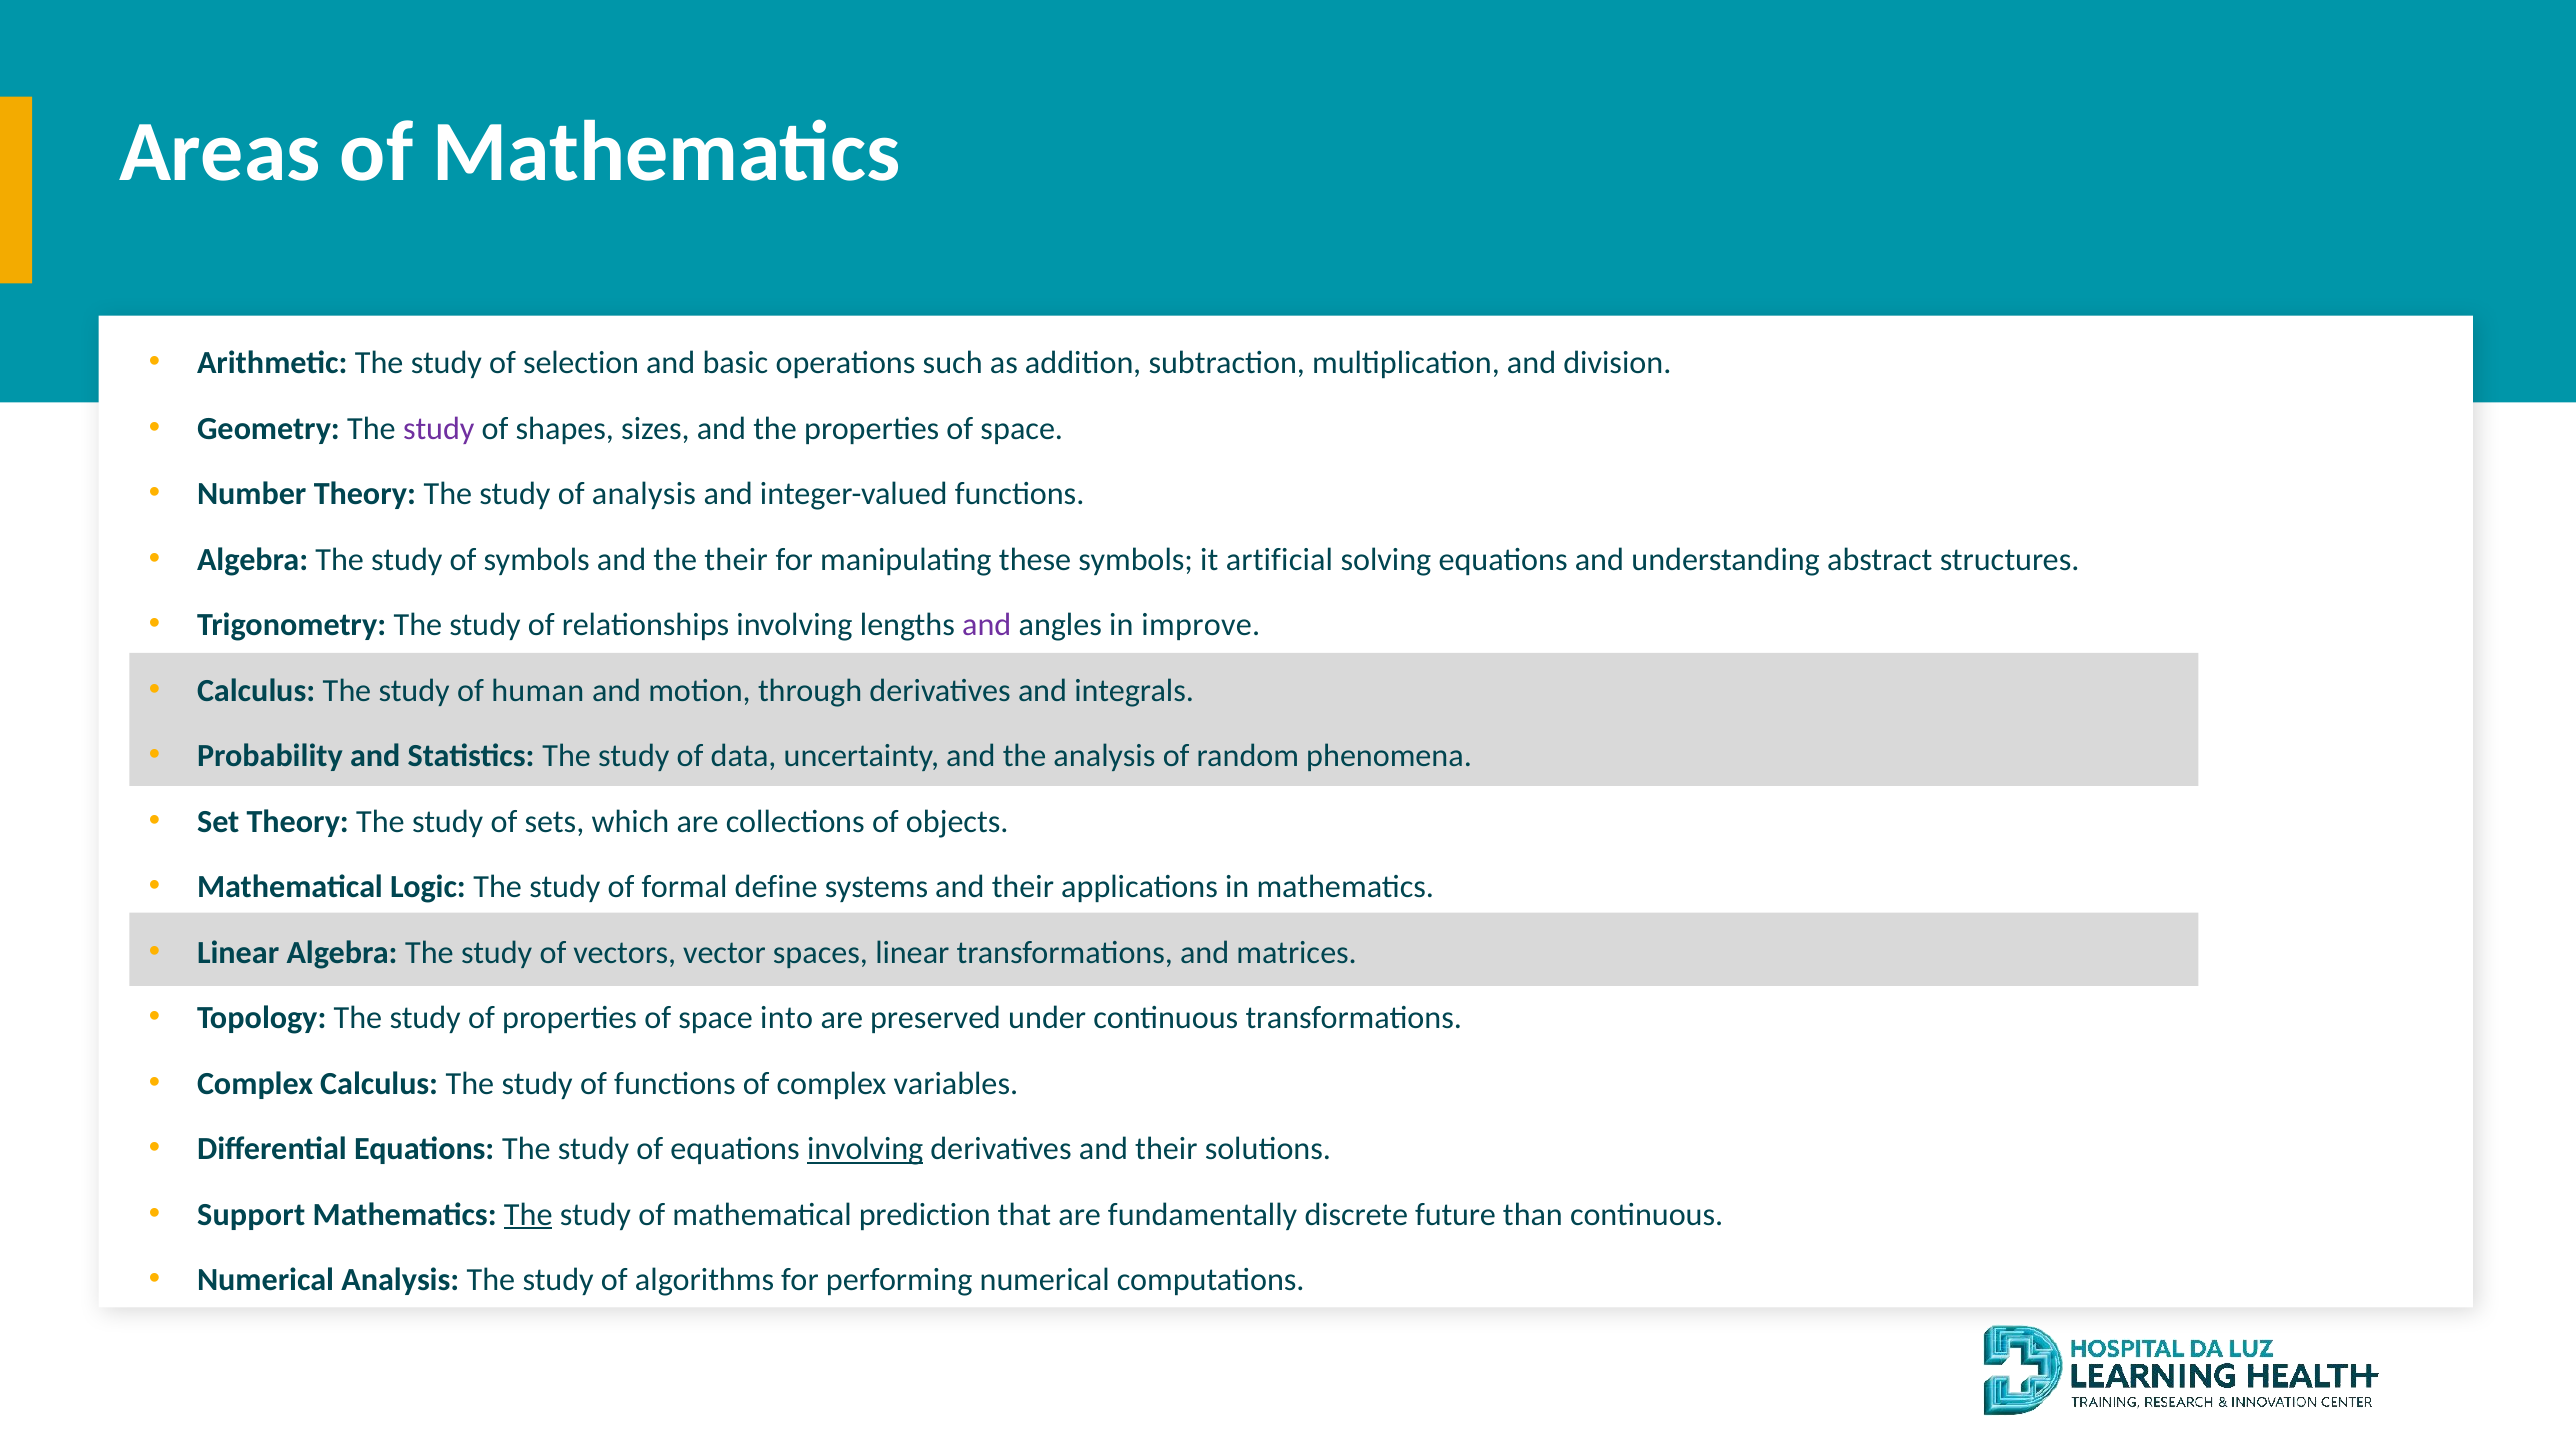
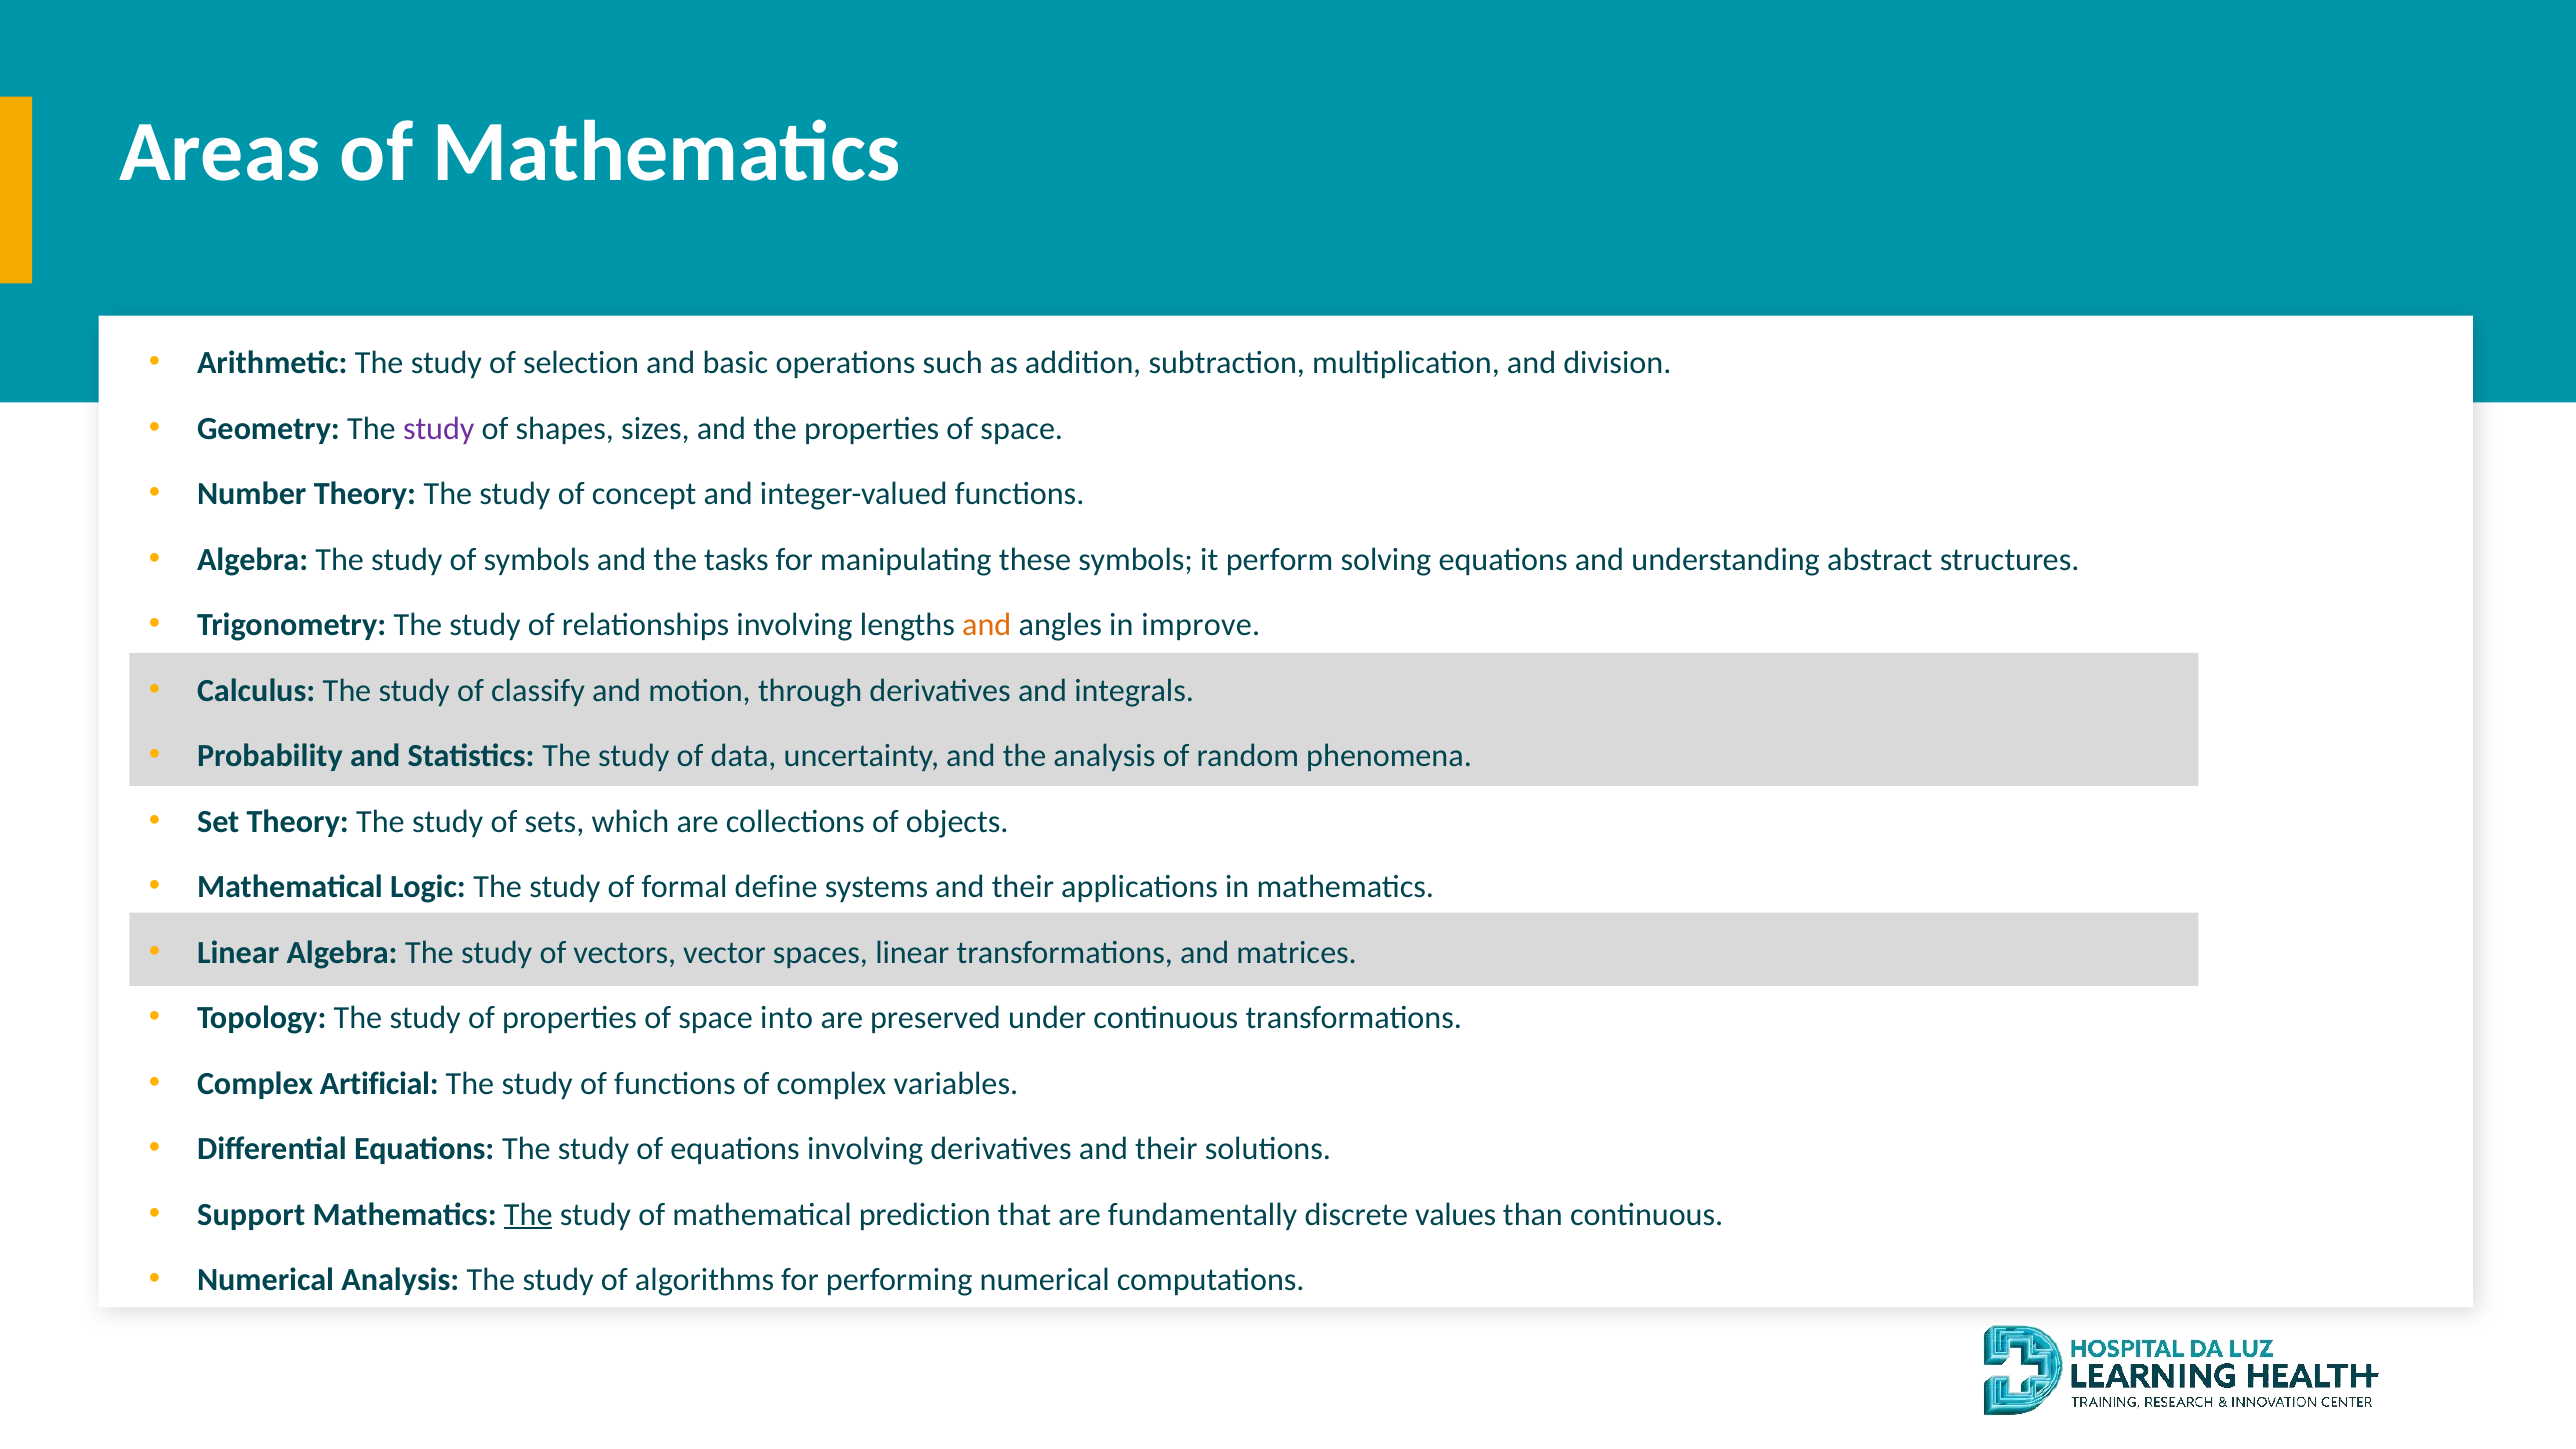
of analysis: analysis -> concept (644, 494)
the their: their -> tasks (736, 560)
artificial: artificial -> perform (1280, 560)
and colour: purple -> orange (987, 625)
human: human -> classify (538, 691)
Complex Calculus: Calculus -> Artificial (379, 1083)
involving underline: present -> none (865, 1149)
future: future -> values (1456, 1214)
